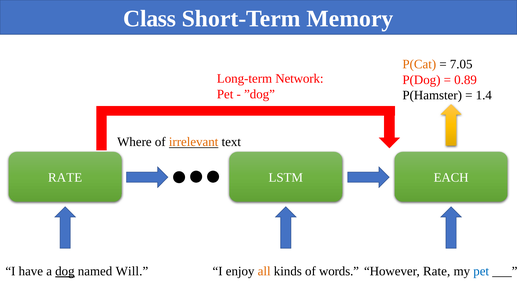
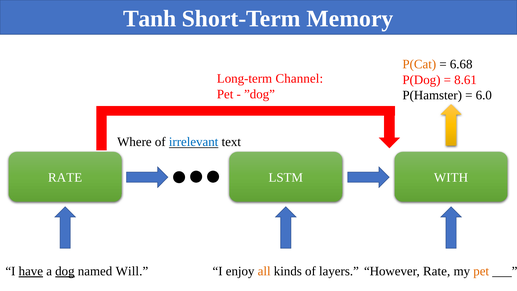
Class: Class -> Tanh (150, 19)
7.05: 7.05 -> 6.68 (461, 64)
Network: Network -> Channel (299, 79)
0.89: 0.89 -> 8.61 (466, 80)
1.4: 1.4 -> 6.0 (484, 95)
irrelevant colour: orange -> blue (194, 142)
EACH: EACH -> WITH (451, 177)
have underline: none -> present (31, 271)
words: words -> layers (339, 271)
pet colour: blue -> orange (481, 271)
